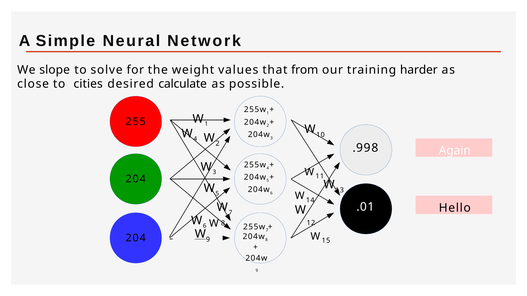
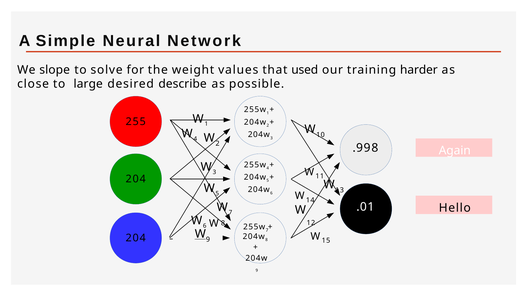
from: from -> used (305, 70)
cities: cities -> large (88, 84)
calculate: calculate -> describe (183, 84)
